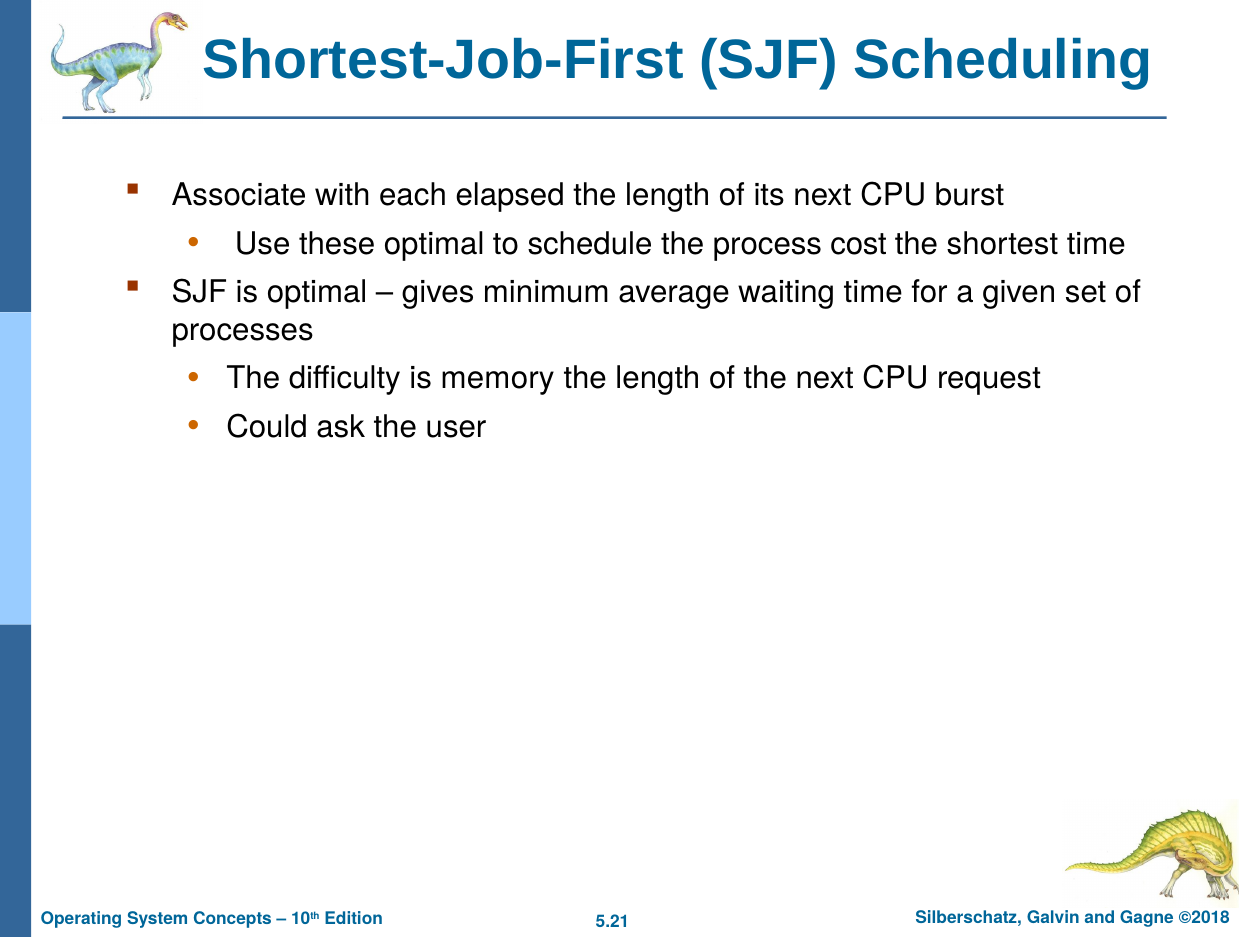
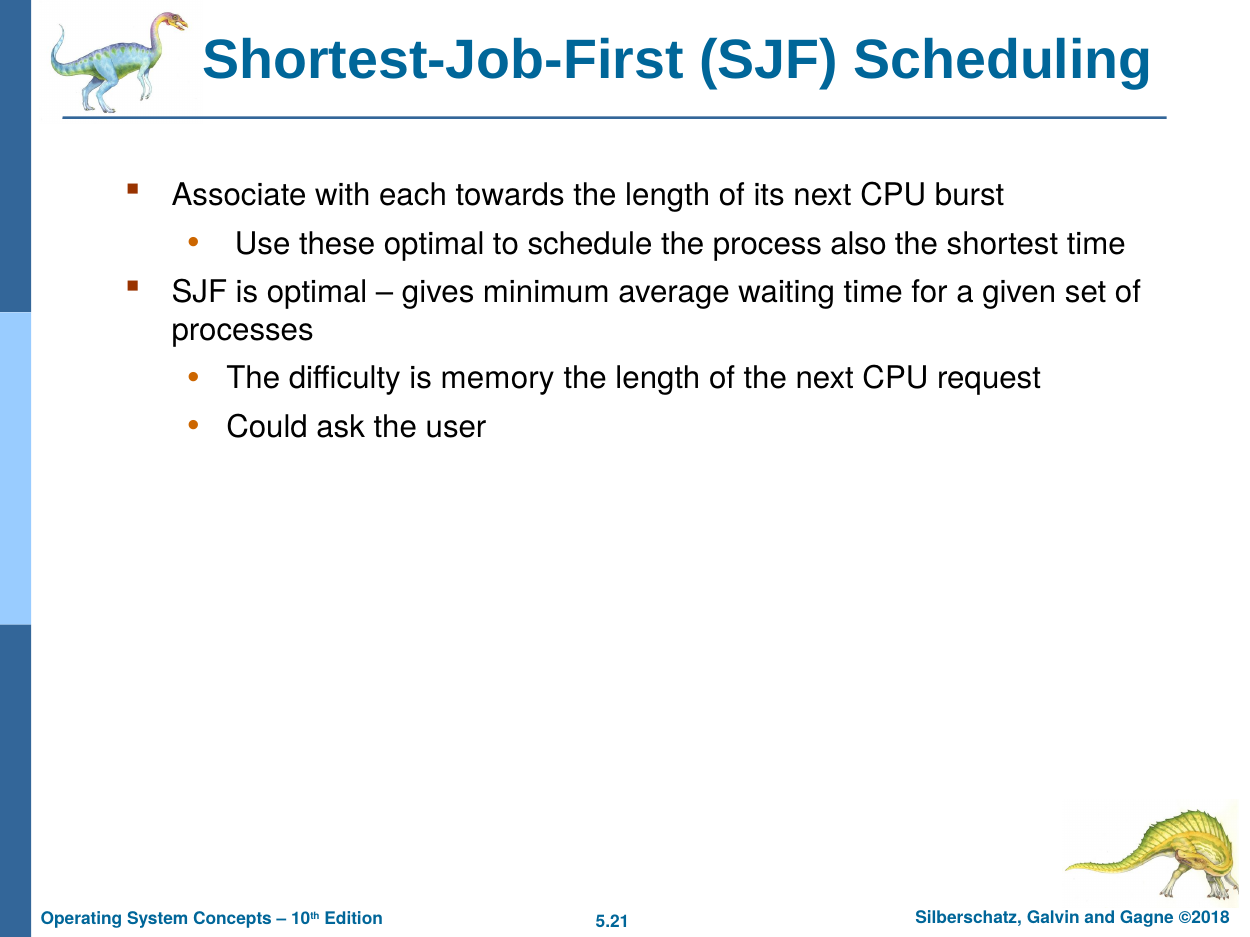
elapsed: elapsed -> towards (510, 196)
cost: cost -> also (859, 244)
